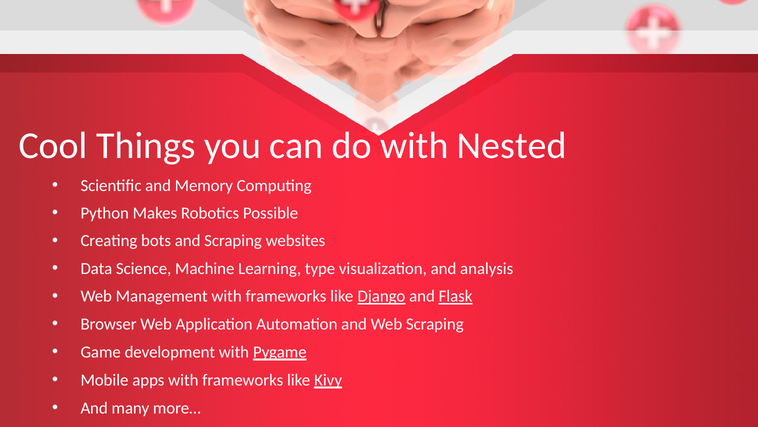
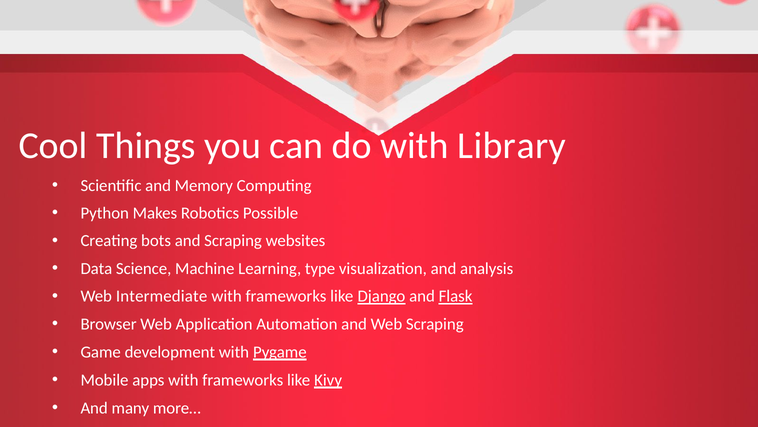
Nested: Nested -> Library (512, 146)
Management: Management -> Intermediate (162, 296)
